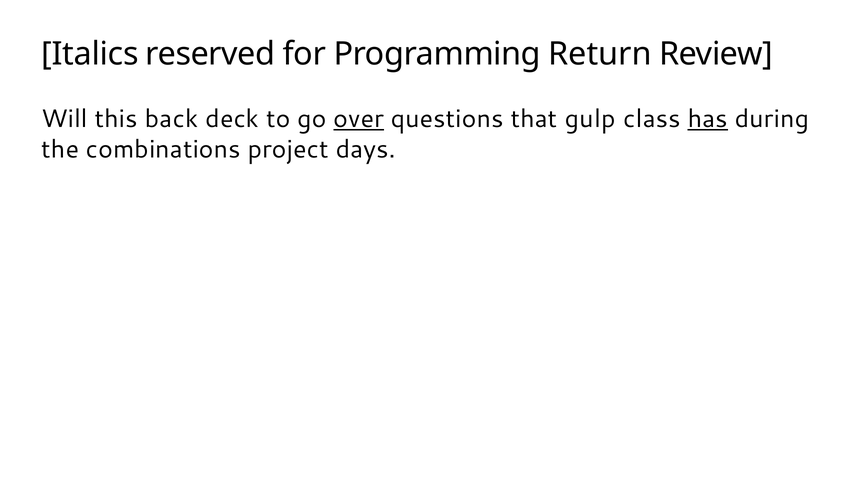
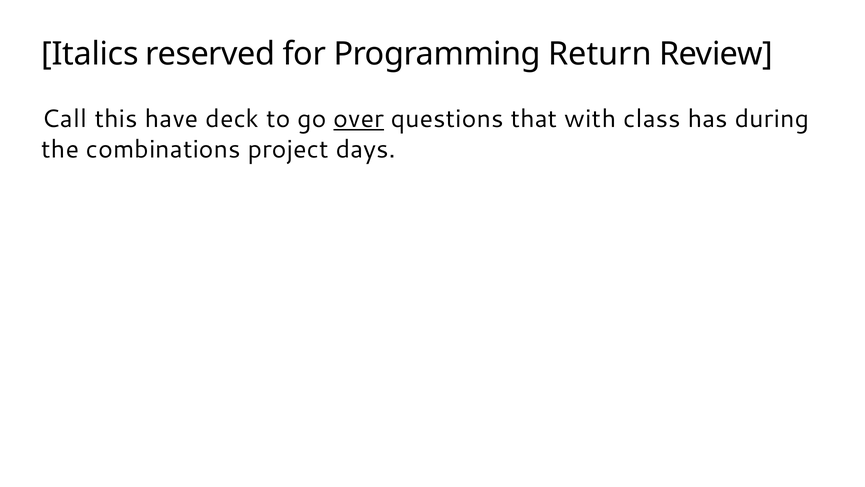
Will: Will -> Call (64, 119)
back: back -> have (172, 119)
gulp: gulp -> with (590, 119)
has underline: present -> none (708, 119)
